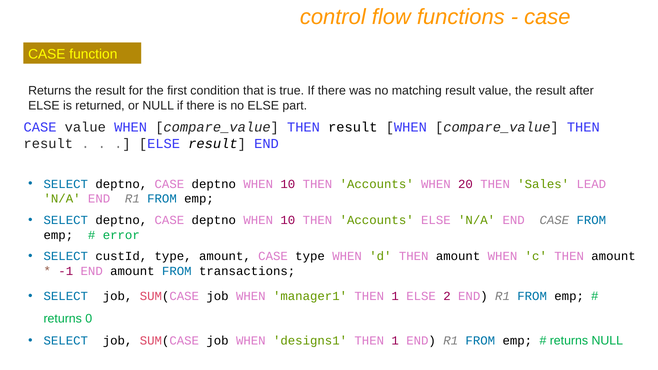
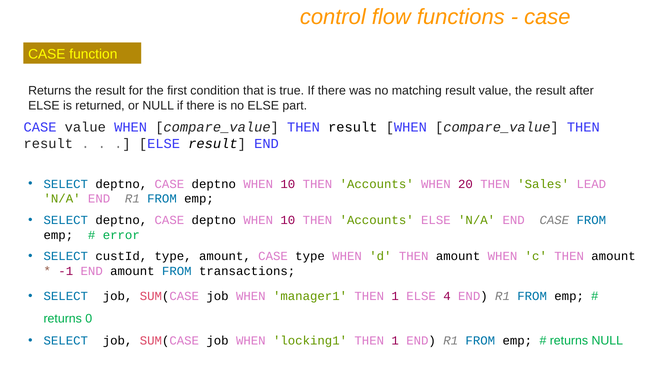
2: 2 -> 4 (447, 296)
designs1: designs1 -> locking1 (310, 341)
